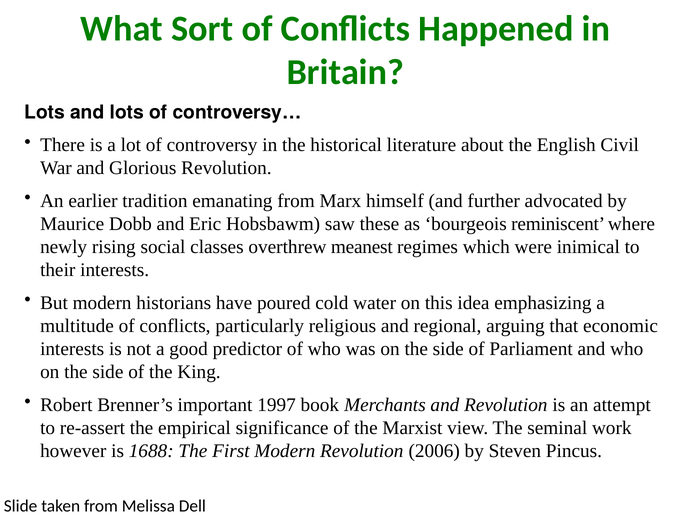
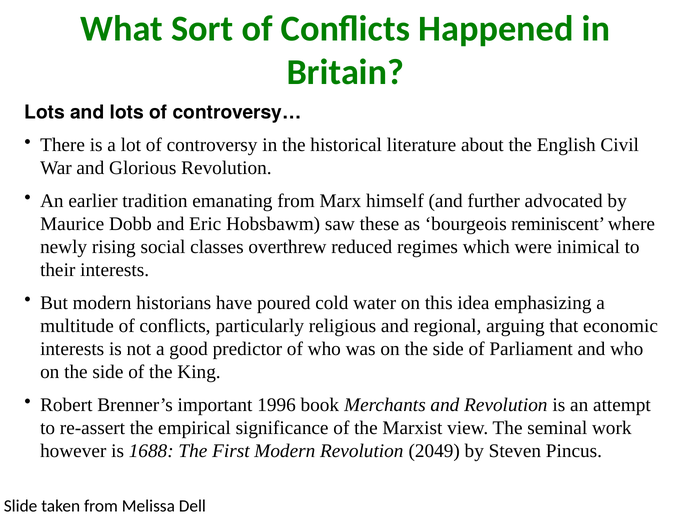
meanest: meanest -> reduced (362, 247)
1997: 1997 -> 1996 (277, 405)
2006: 2006 -> 2049 (434, 451)
